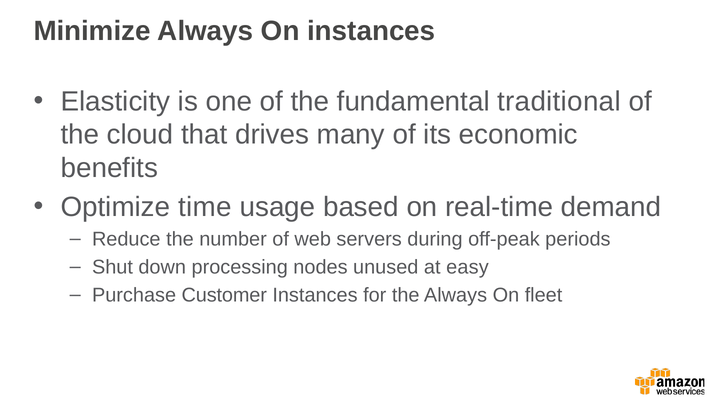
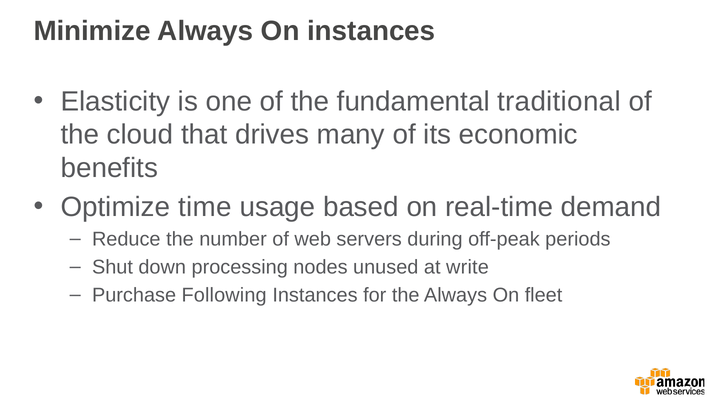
easy: easy -> write (468, 267)
Customer: Customer -> Following (224, 295)
